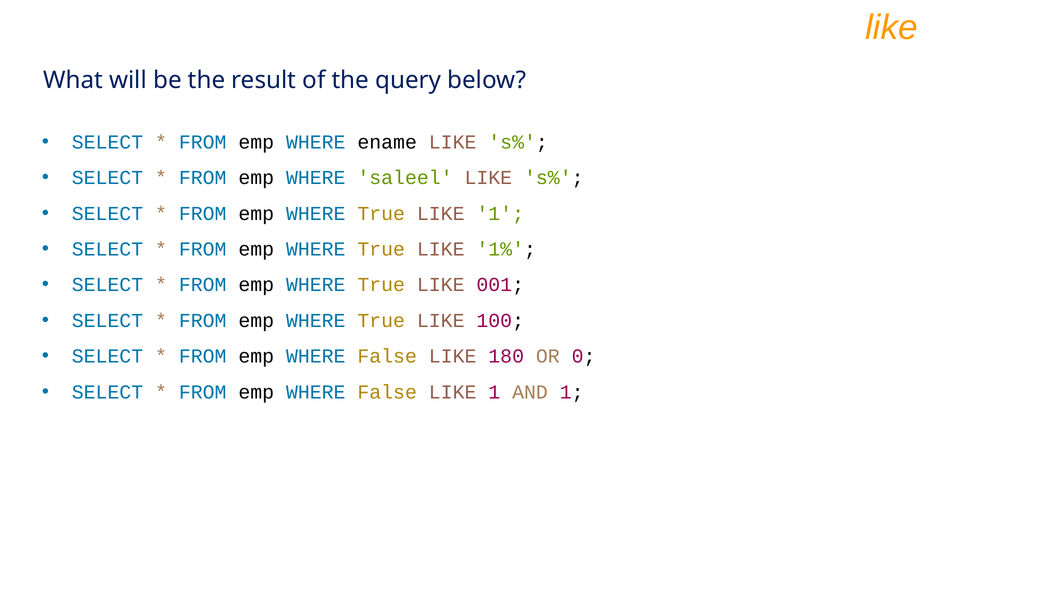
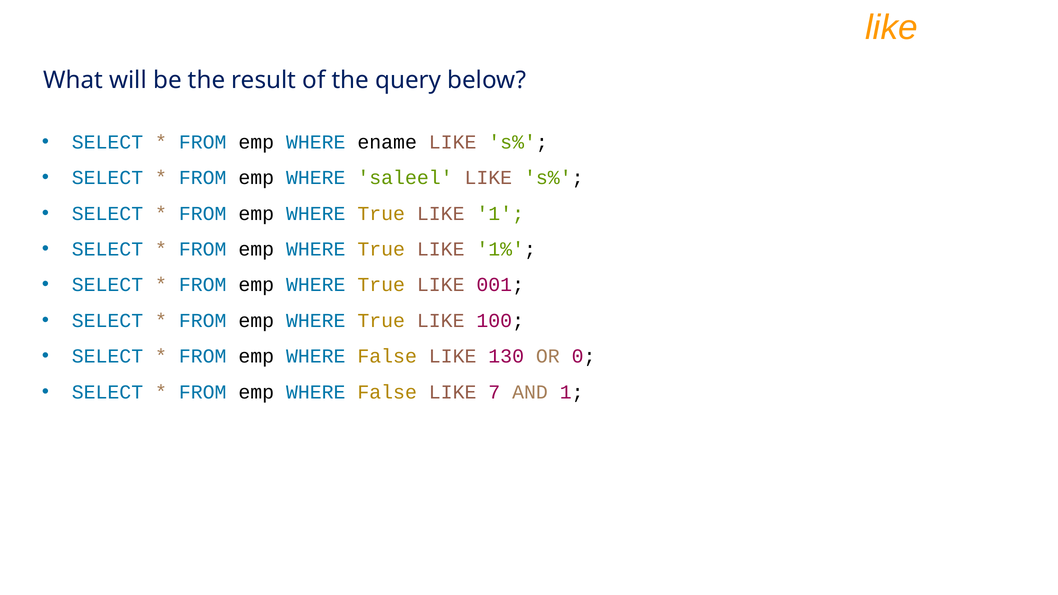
180: 180 -> 130 (506, 356)
False LIKE 1: 1 -> 7 (494, 392)
